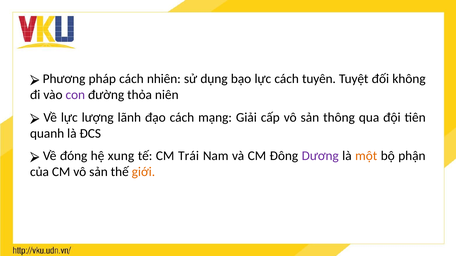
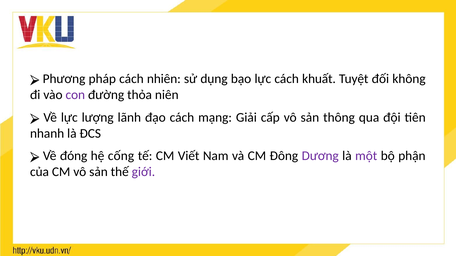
tuyên: tuyên -> khuất (319, 79)
quanh: quanh -> nhanh (47, 134)
xung: xung -> cống (121, 156)
Trái: Trái -> Viết (189, 156)
một colour: orange -> purple (366, 156)
giới colour: orange -> purple (143, 172)
